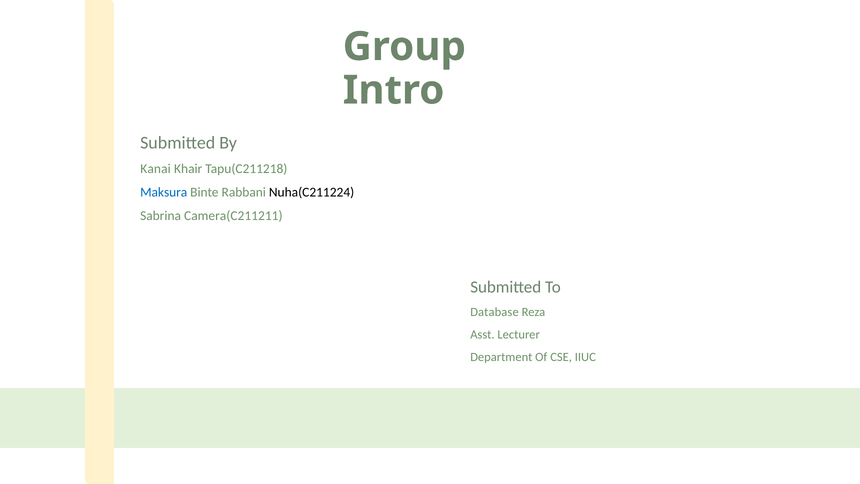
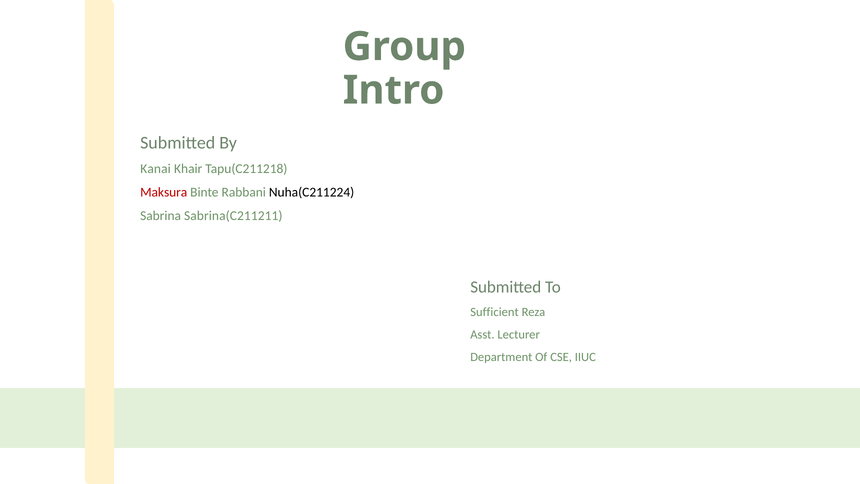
Maksura colour: blue -> red (164, 192)
Camera(C211211: Camera(C211211 -> Sabrina(C211211 (233, 216)
Database: Database -> Sufficient (495, 312)
